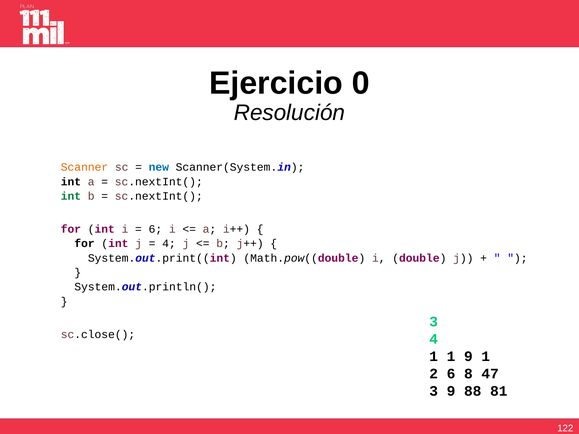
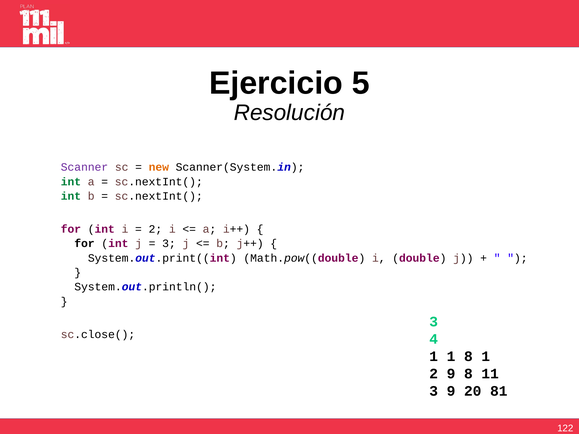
0: 0 -> 5 (361, 83)
Scanner colour: orange -> purple (84, 167)
new colour: blue -> orange (159, 167)
int colour: black -> green (71, 182)
6: 6 -> 2 (155, 229)
4: 4 -> 3 (169, 244)
1 9: 9 -> 8 (468, 357)
2 6: 6 -> 9 (451, 374)
47: 47 -> 11 (490, 374)
88: 88 -> 20 (473, 391)
